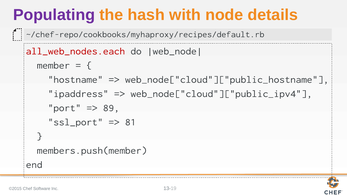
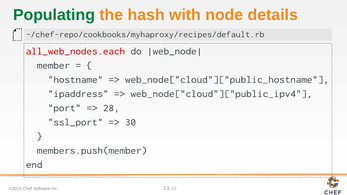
Populating colour: purple -> green (54, 15)
89: 89 -> 28 (111, 108)
81: 81 -> 30 (131, 122)
